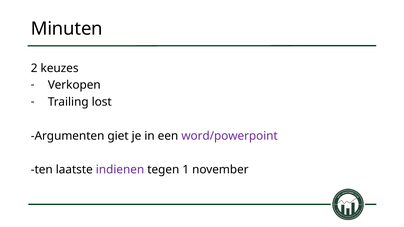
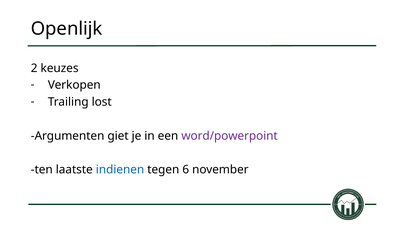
Minuten: Minuten -> Openlijk (67, 29)
indienen colour: purple -> blue (120, 170)
1: 1 -> 6 (186, 170)
